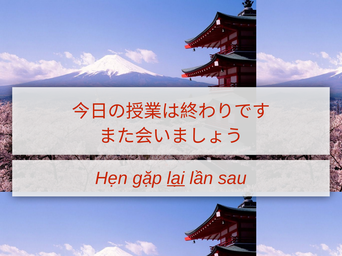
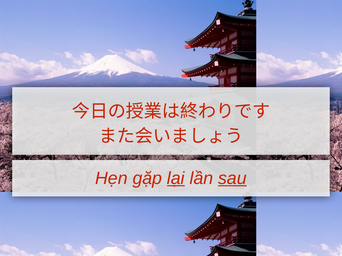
sau underline: none -> present (232, 179)
